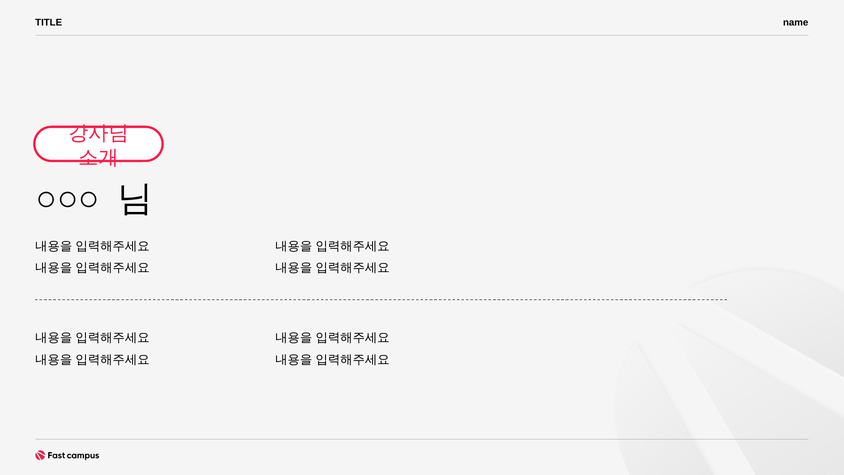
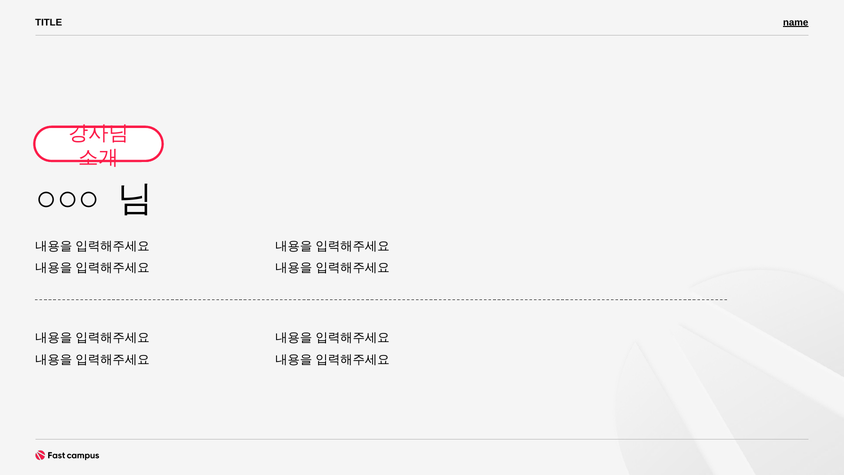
name underline: none -> present (796, 22)
